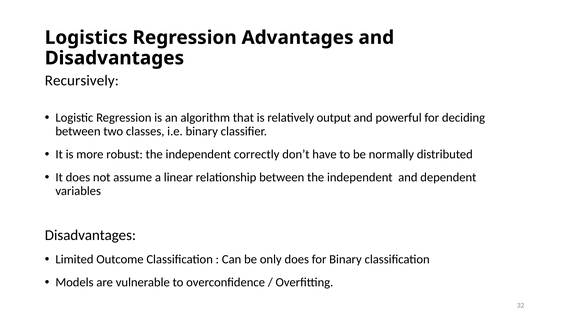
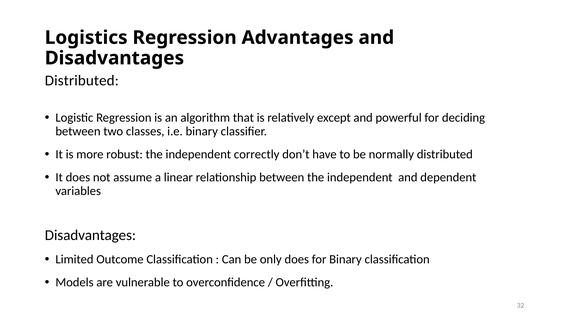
Recursively: Recursively -> Distributed (82, 81)
output: output -> except (334, 118)
